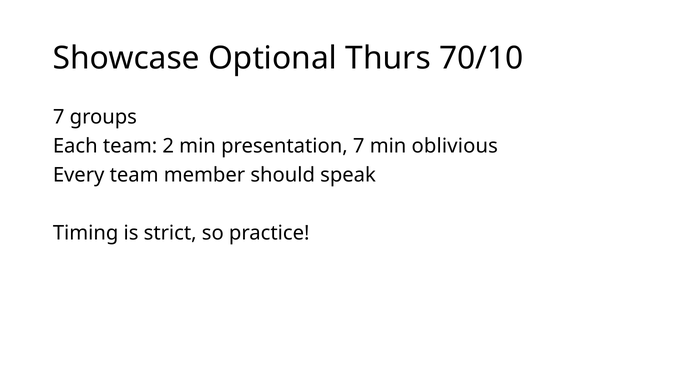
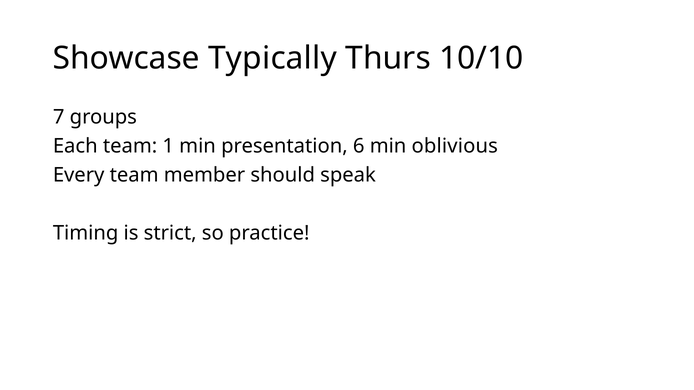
Optional: Optional -> Typically (273, 58)
70/10: 70/10 -> 10/10 (481, 58)
2: 2 -> 1 (168, 146)
presentation 7: 7 -> 6 (359, 146)
